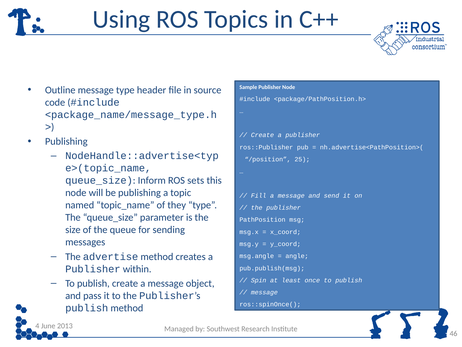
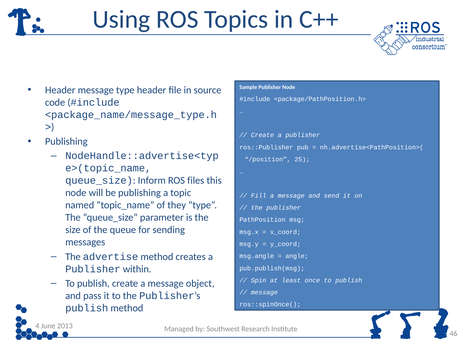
Outline: Outline -> Header (60, 90)
sets: sets -> files (196, 180)
